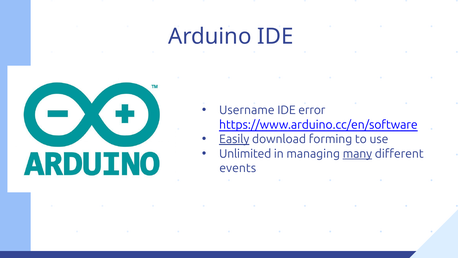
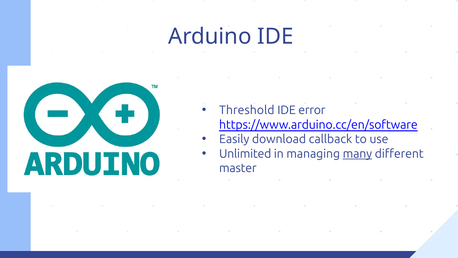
Username: Username -> Threshold (247, 110)
Easily underline: present -> none (234, 139)
forming: forming -> callback (330, 139)
events: events -> master (238, 168)
